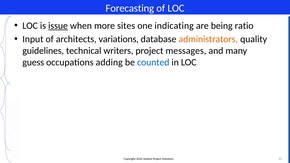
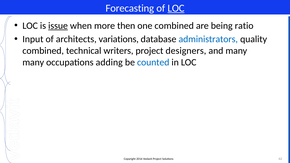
LOC underline: none -> present (176, 8)
sites: sites -> then (126, 26)
one indicating: indicating -> combined (174, 26)
administrators colour: orange -> blue (208, 39)
guidelines: guidelines -> combined (43, 51)
messages: messages -> designers (186, 51)
guess: guess -> many (33, 62)
